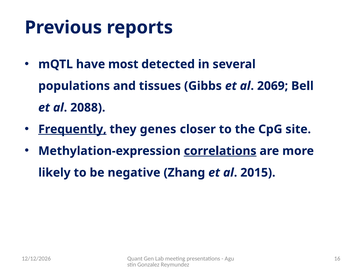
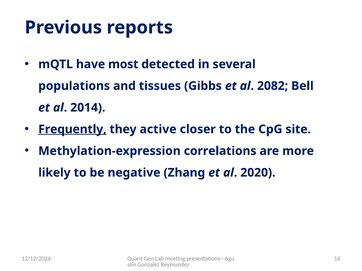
2069: 2069 -> 2082 (273, 86)
2088: 2088 -> 2014 (88, 108)
genes: genes -> active (158, 130)
correlations underline: present -> none (220, 151)
2015: 2015 -> 2020 (258, 173)
